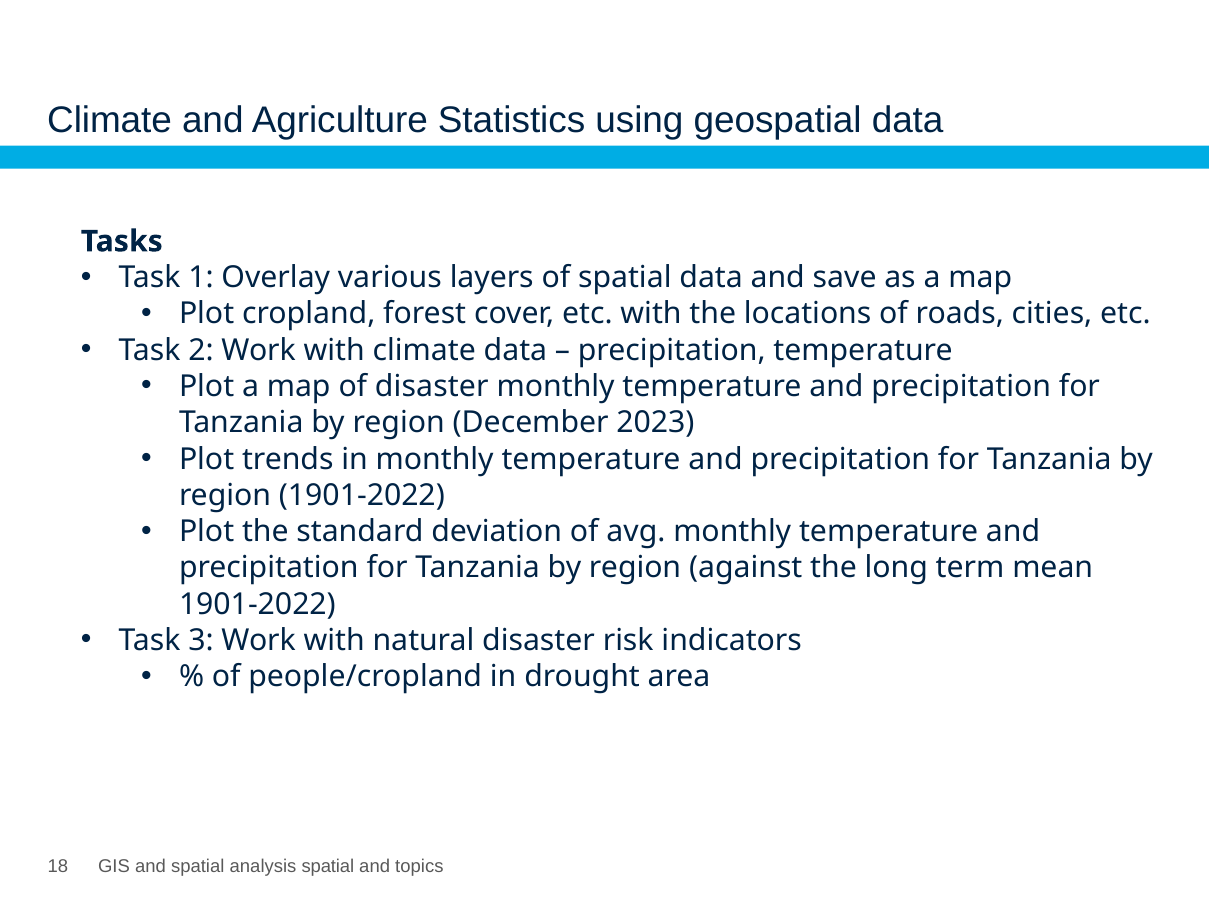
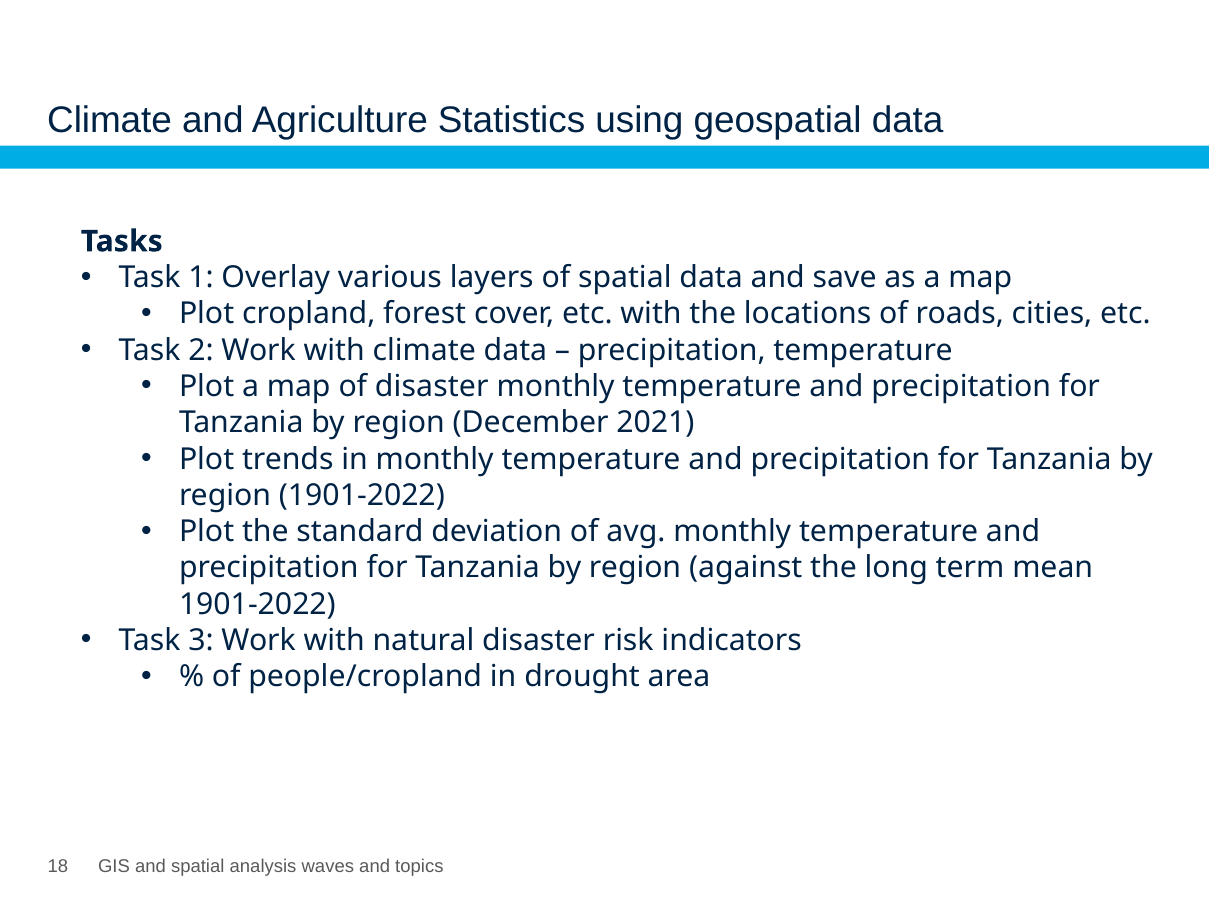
2023: 2023 -> 2021 (655, 423)
analysis spatial: spatial -> waves (328, 866)
